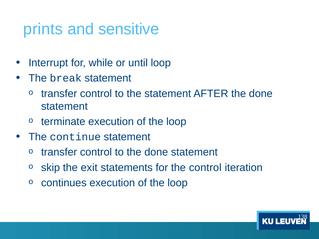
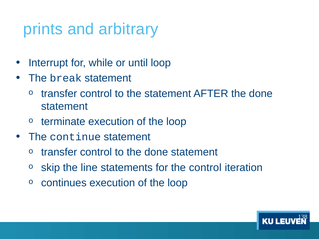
sensitive: sensitive -> arbitrary (129, 29)
exit: exit -> line (89, 168)
